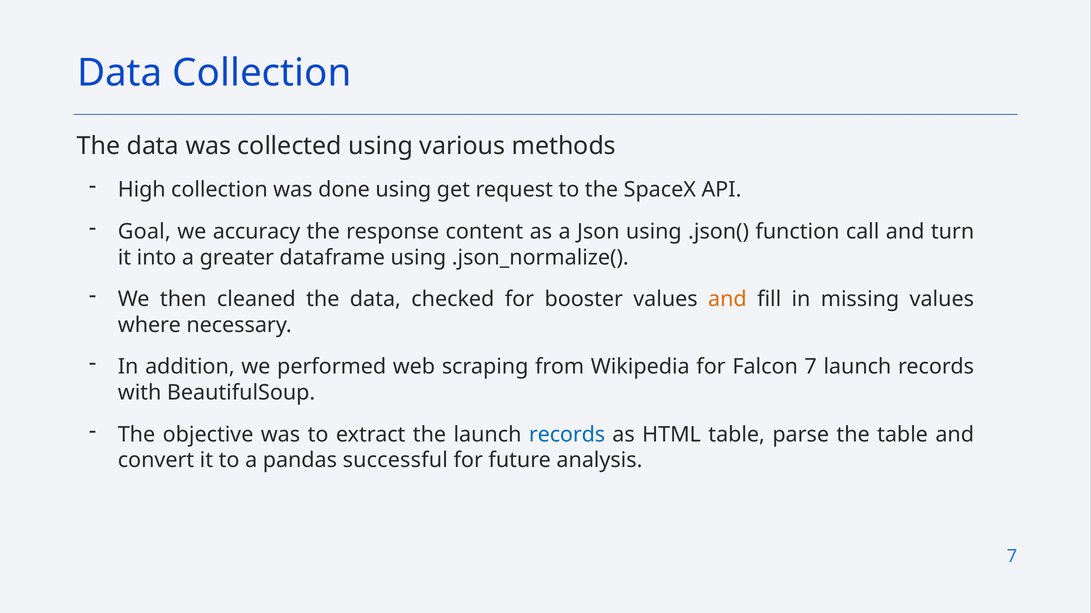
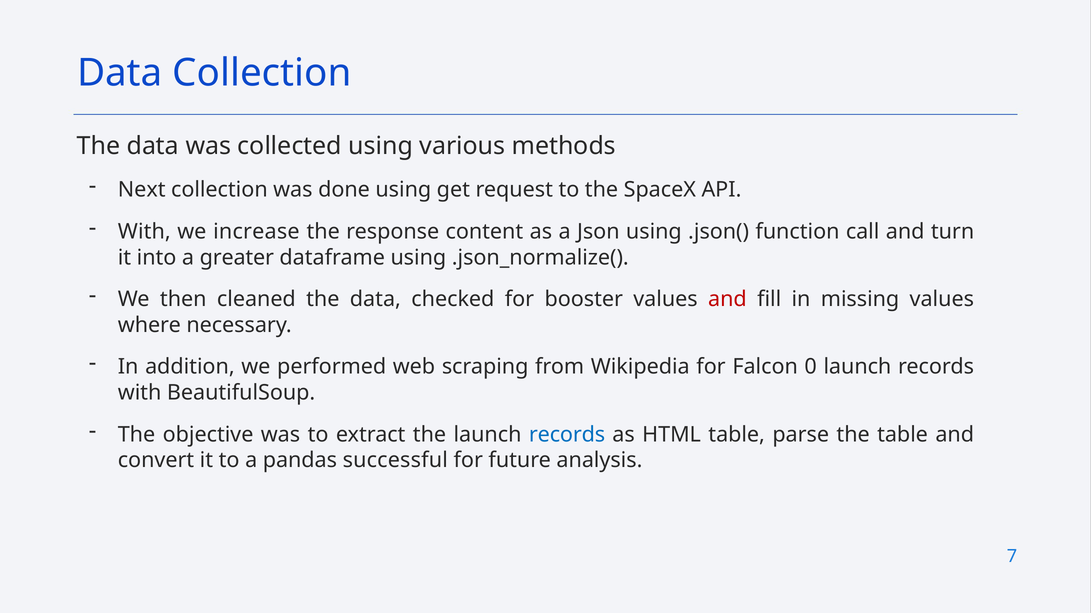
High: High -> Next (142, 190)
Goal: Goal -> With (144, 232)
accuracy: accuracy -> increase (256, 232)
and colour: orange -> red (727, 299)
Falcon 7: 7 -> 0 (811, 367)
